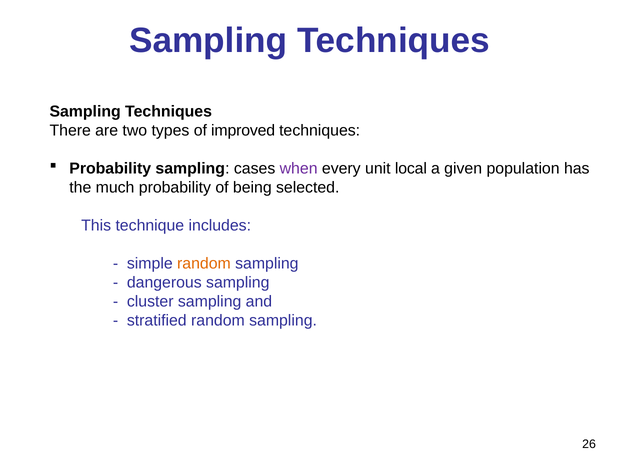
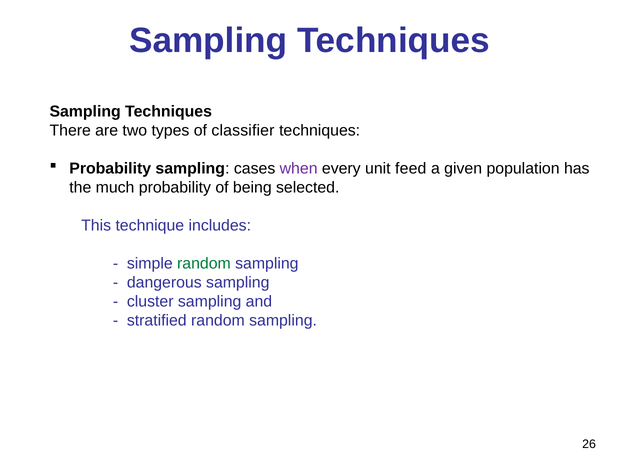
improved: improved -> classifier (243, 131)
local: local -> feed (411, 169)
random colour: orange -> green (204, 264)
